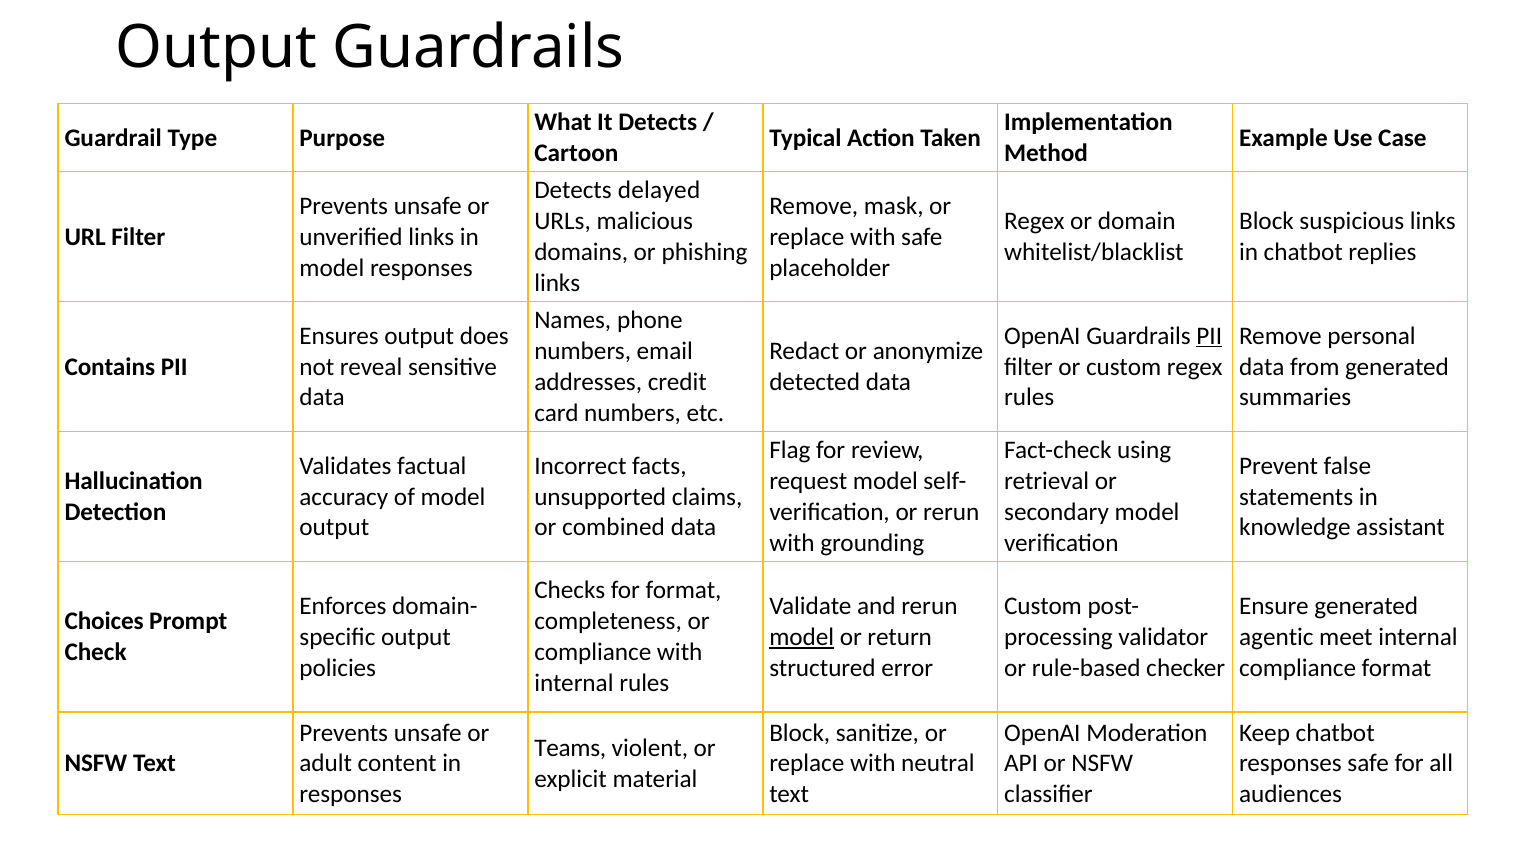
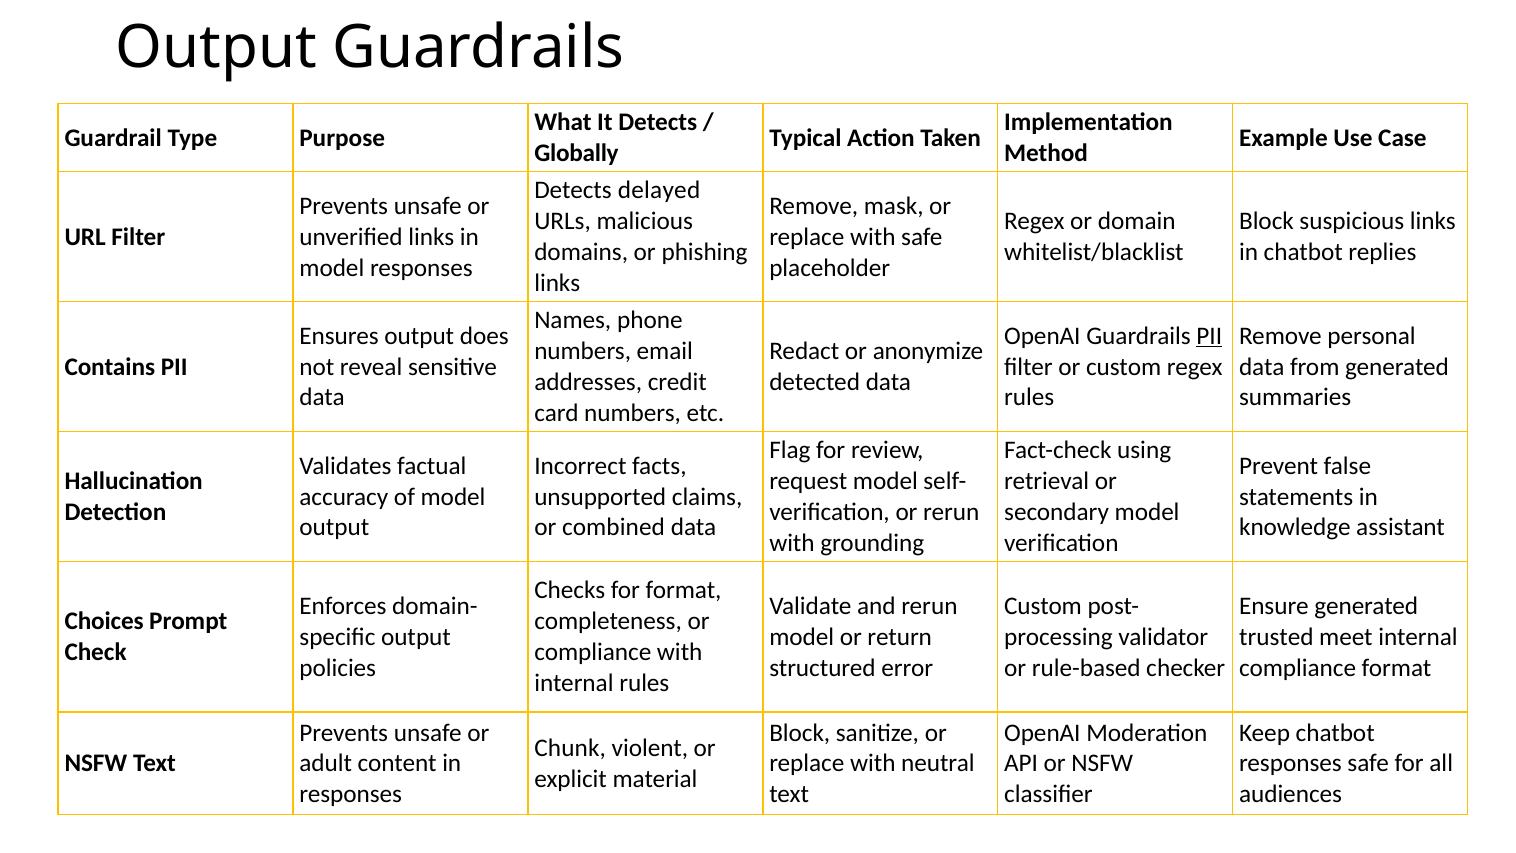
Cartoon: Cartoon -> Globally (577, 153)
model underline: present -> none (802, 637)
agentic: agentic -> trusted (1276, 637)
Teams: Teams -> Chunk (570, 748)
